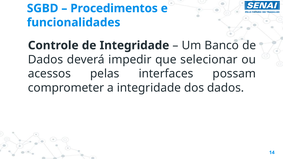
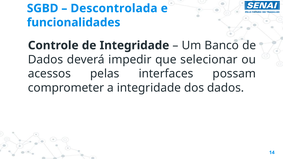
Procedimentos: Procedimentos -> Descontrolada (114, 8)
